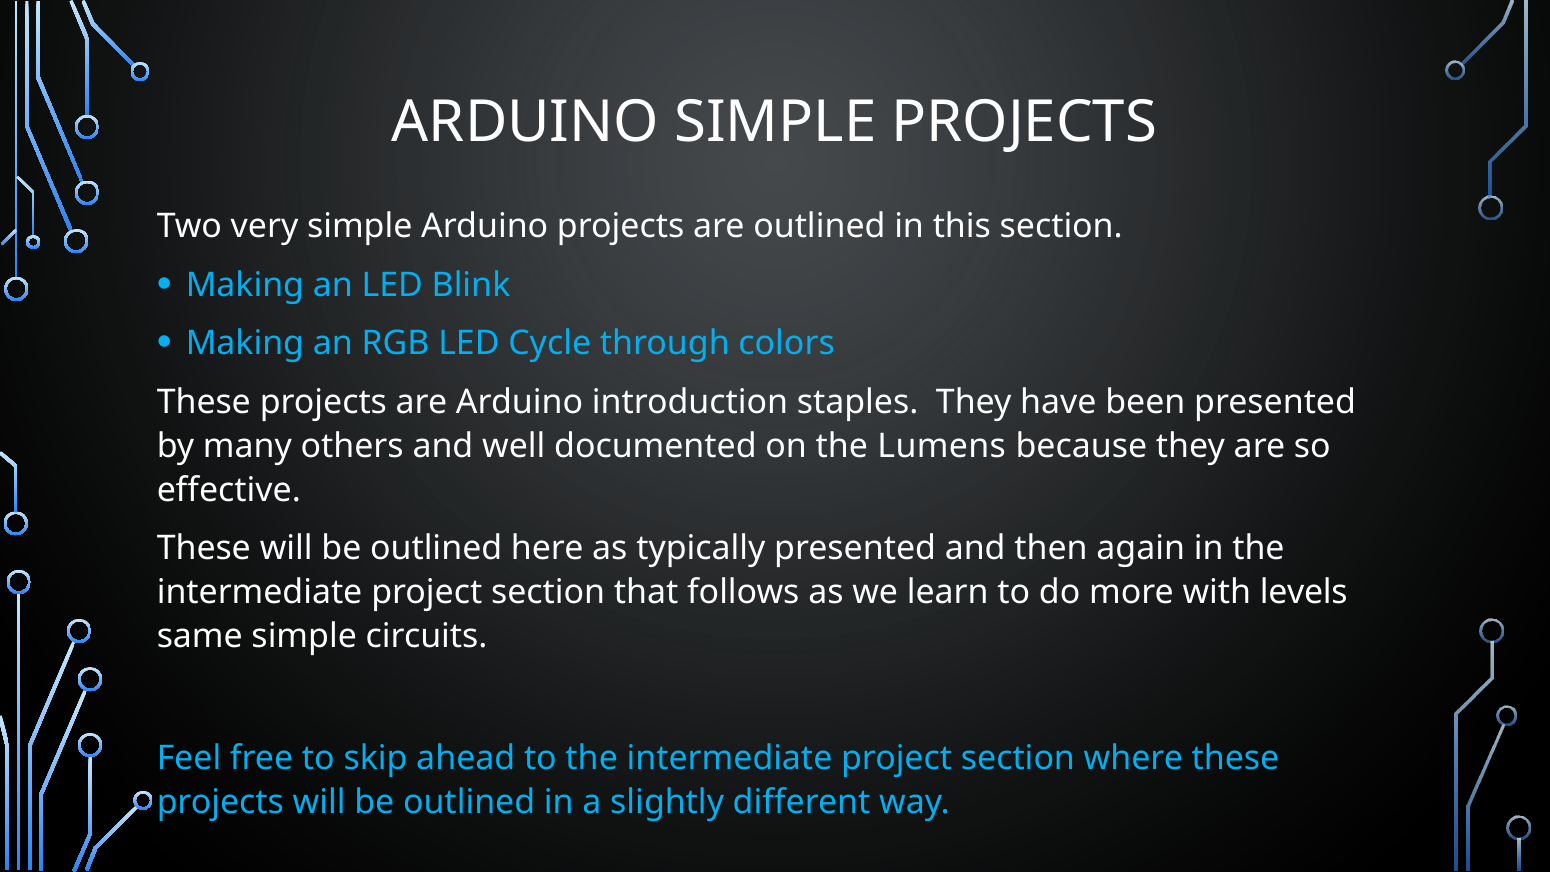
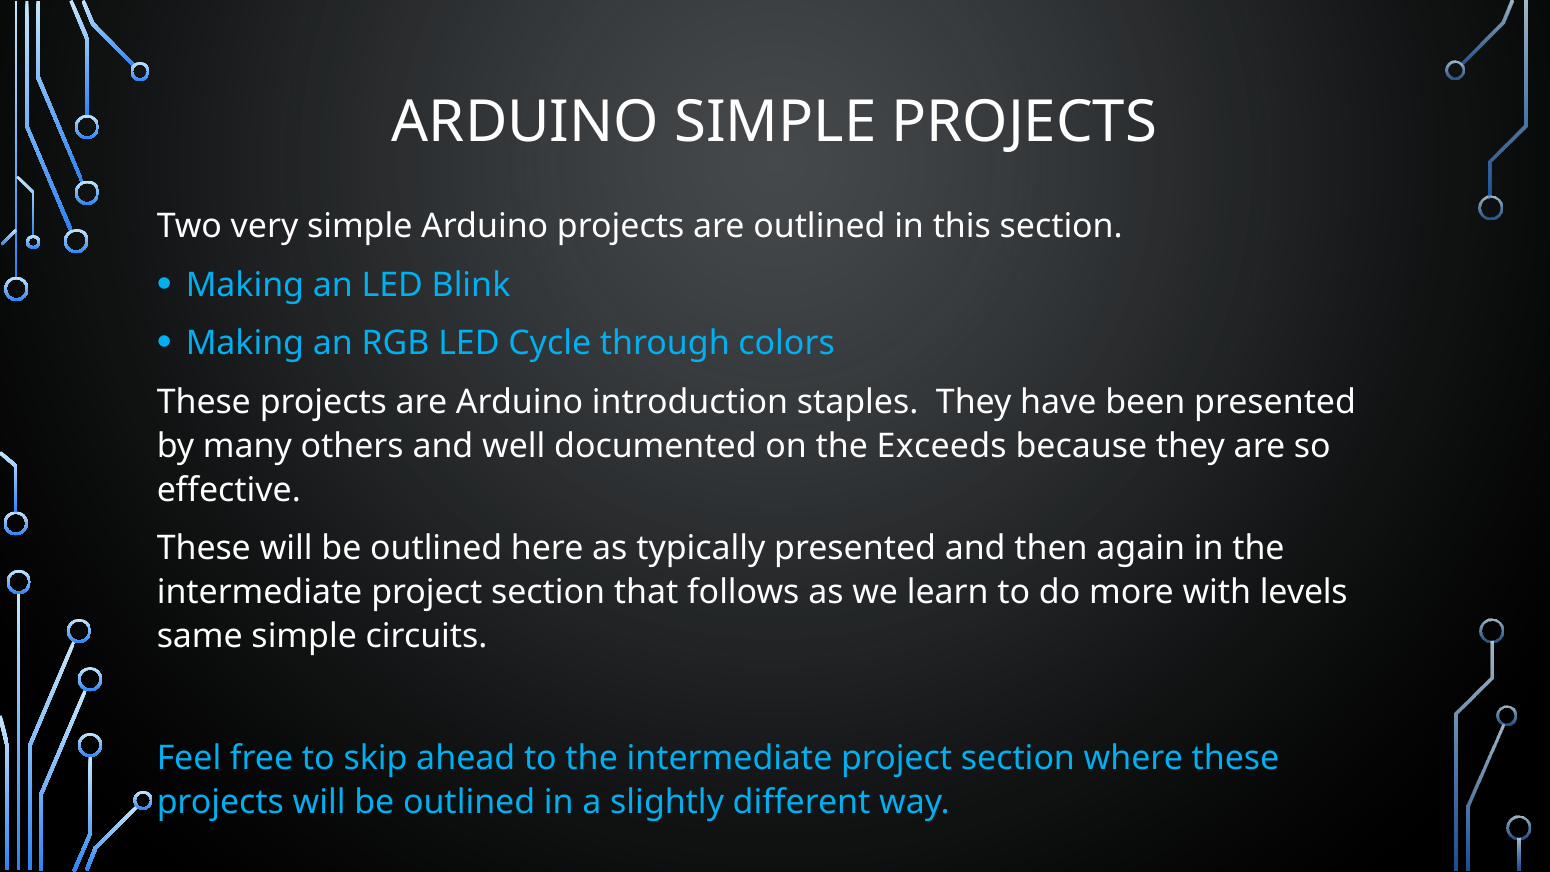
Lumens: Lumens -> Exceeds (942, 446)
